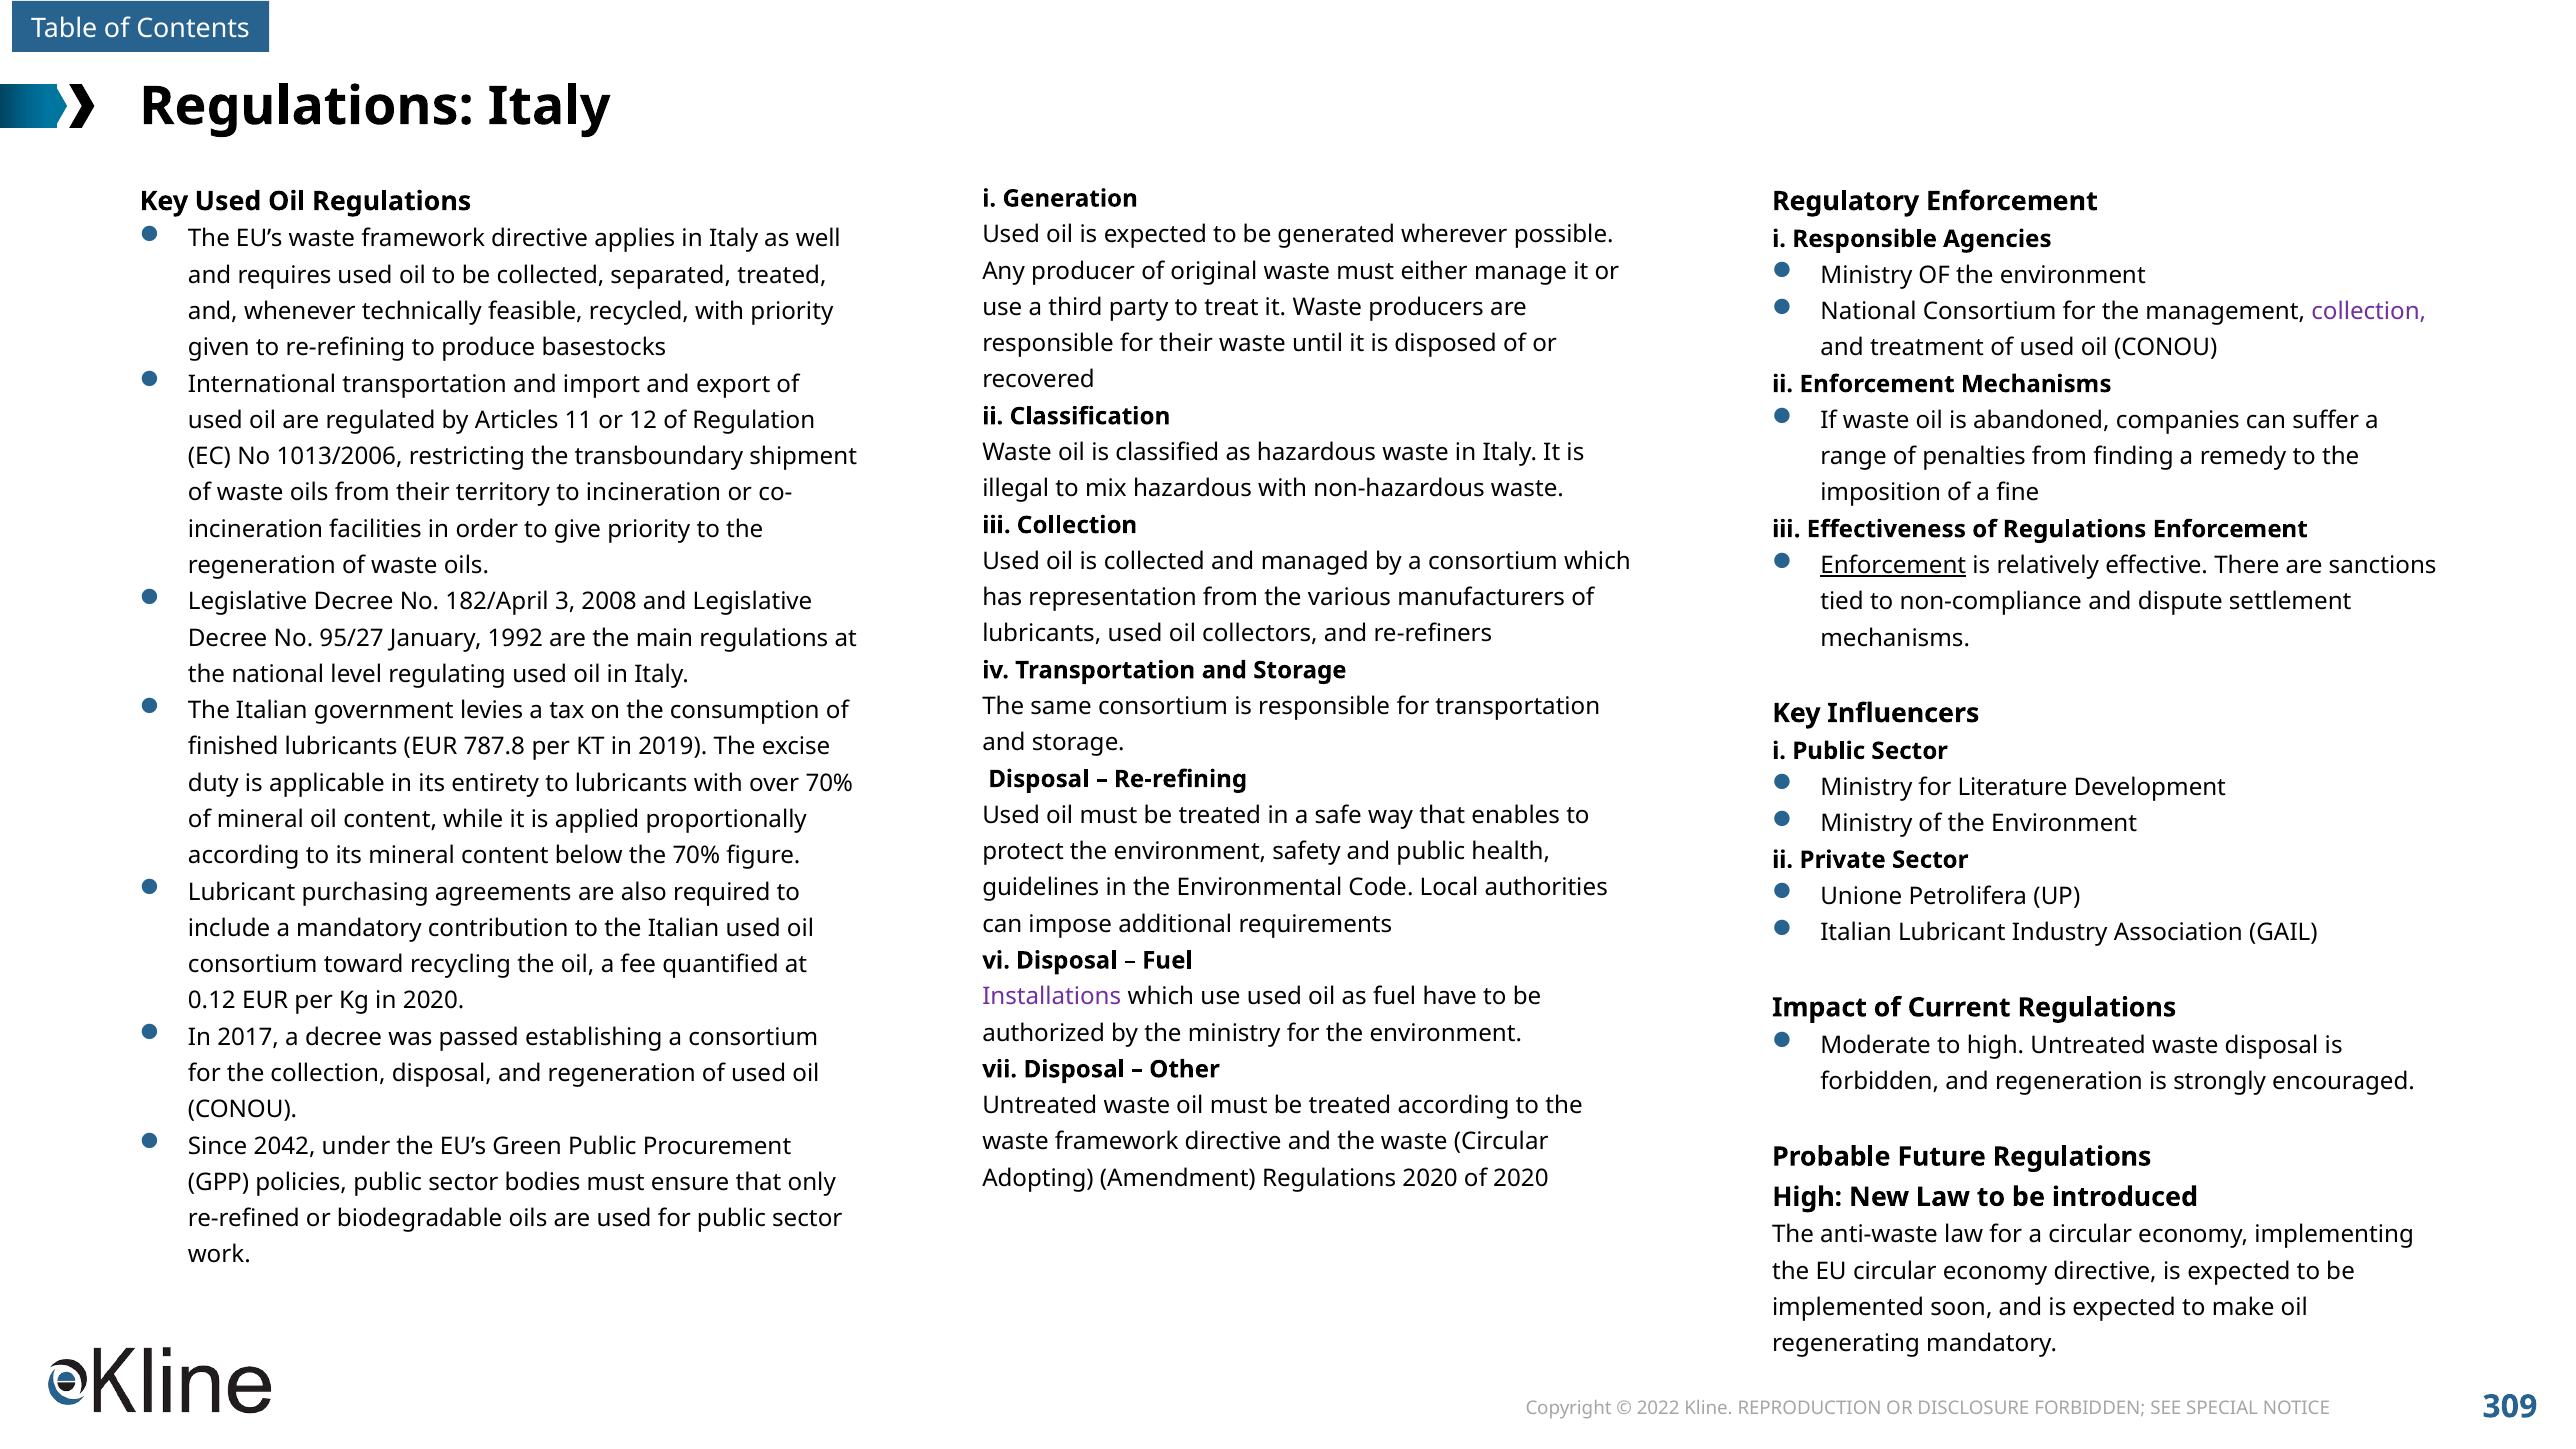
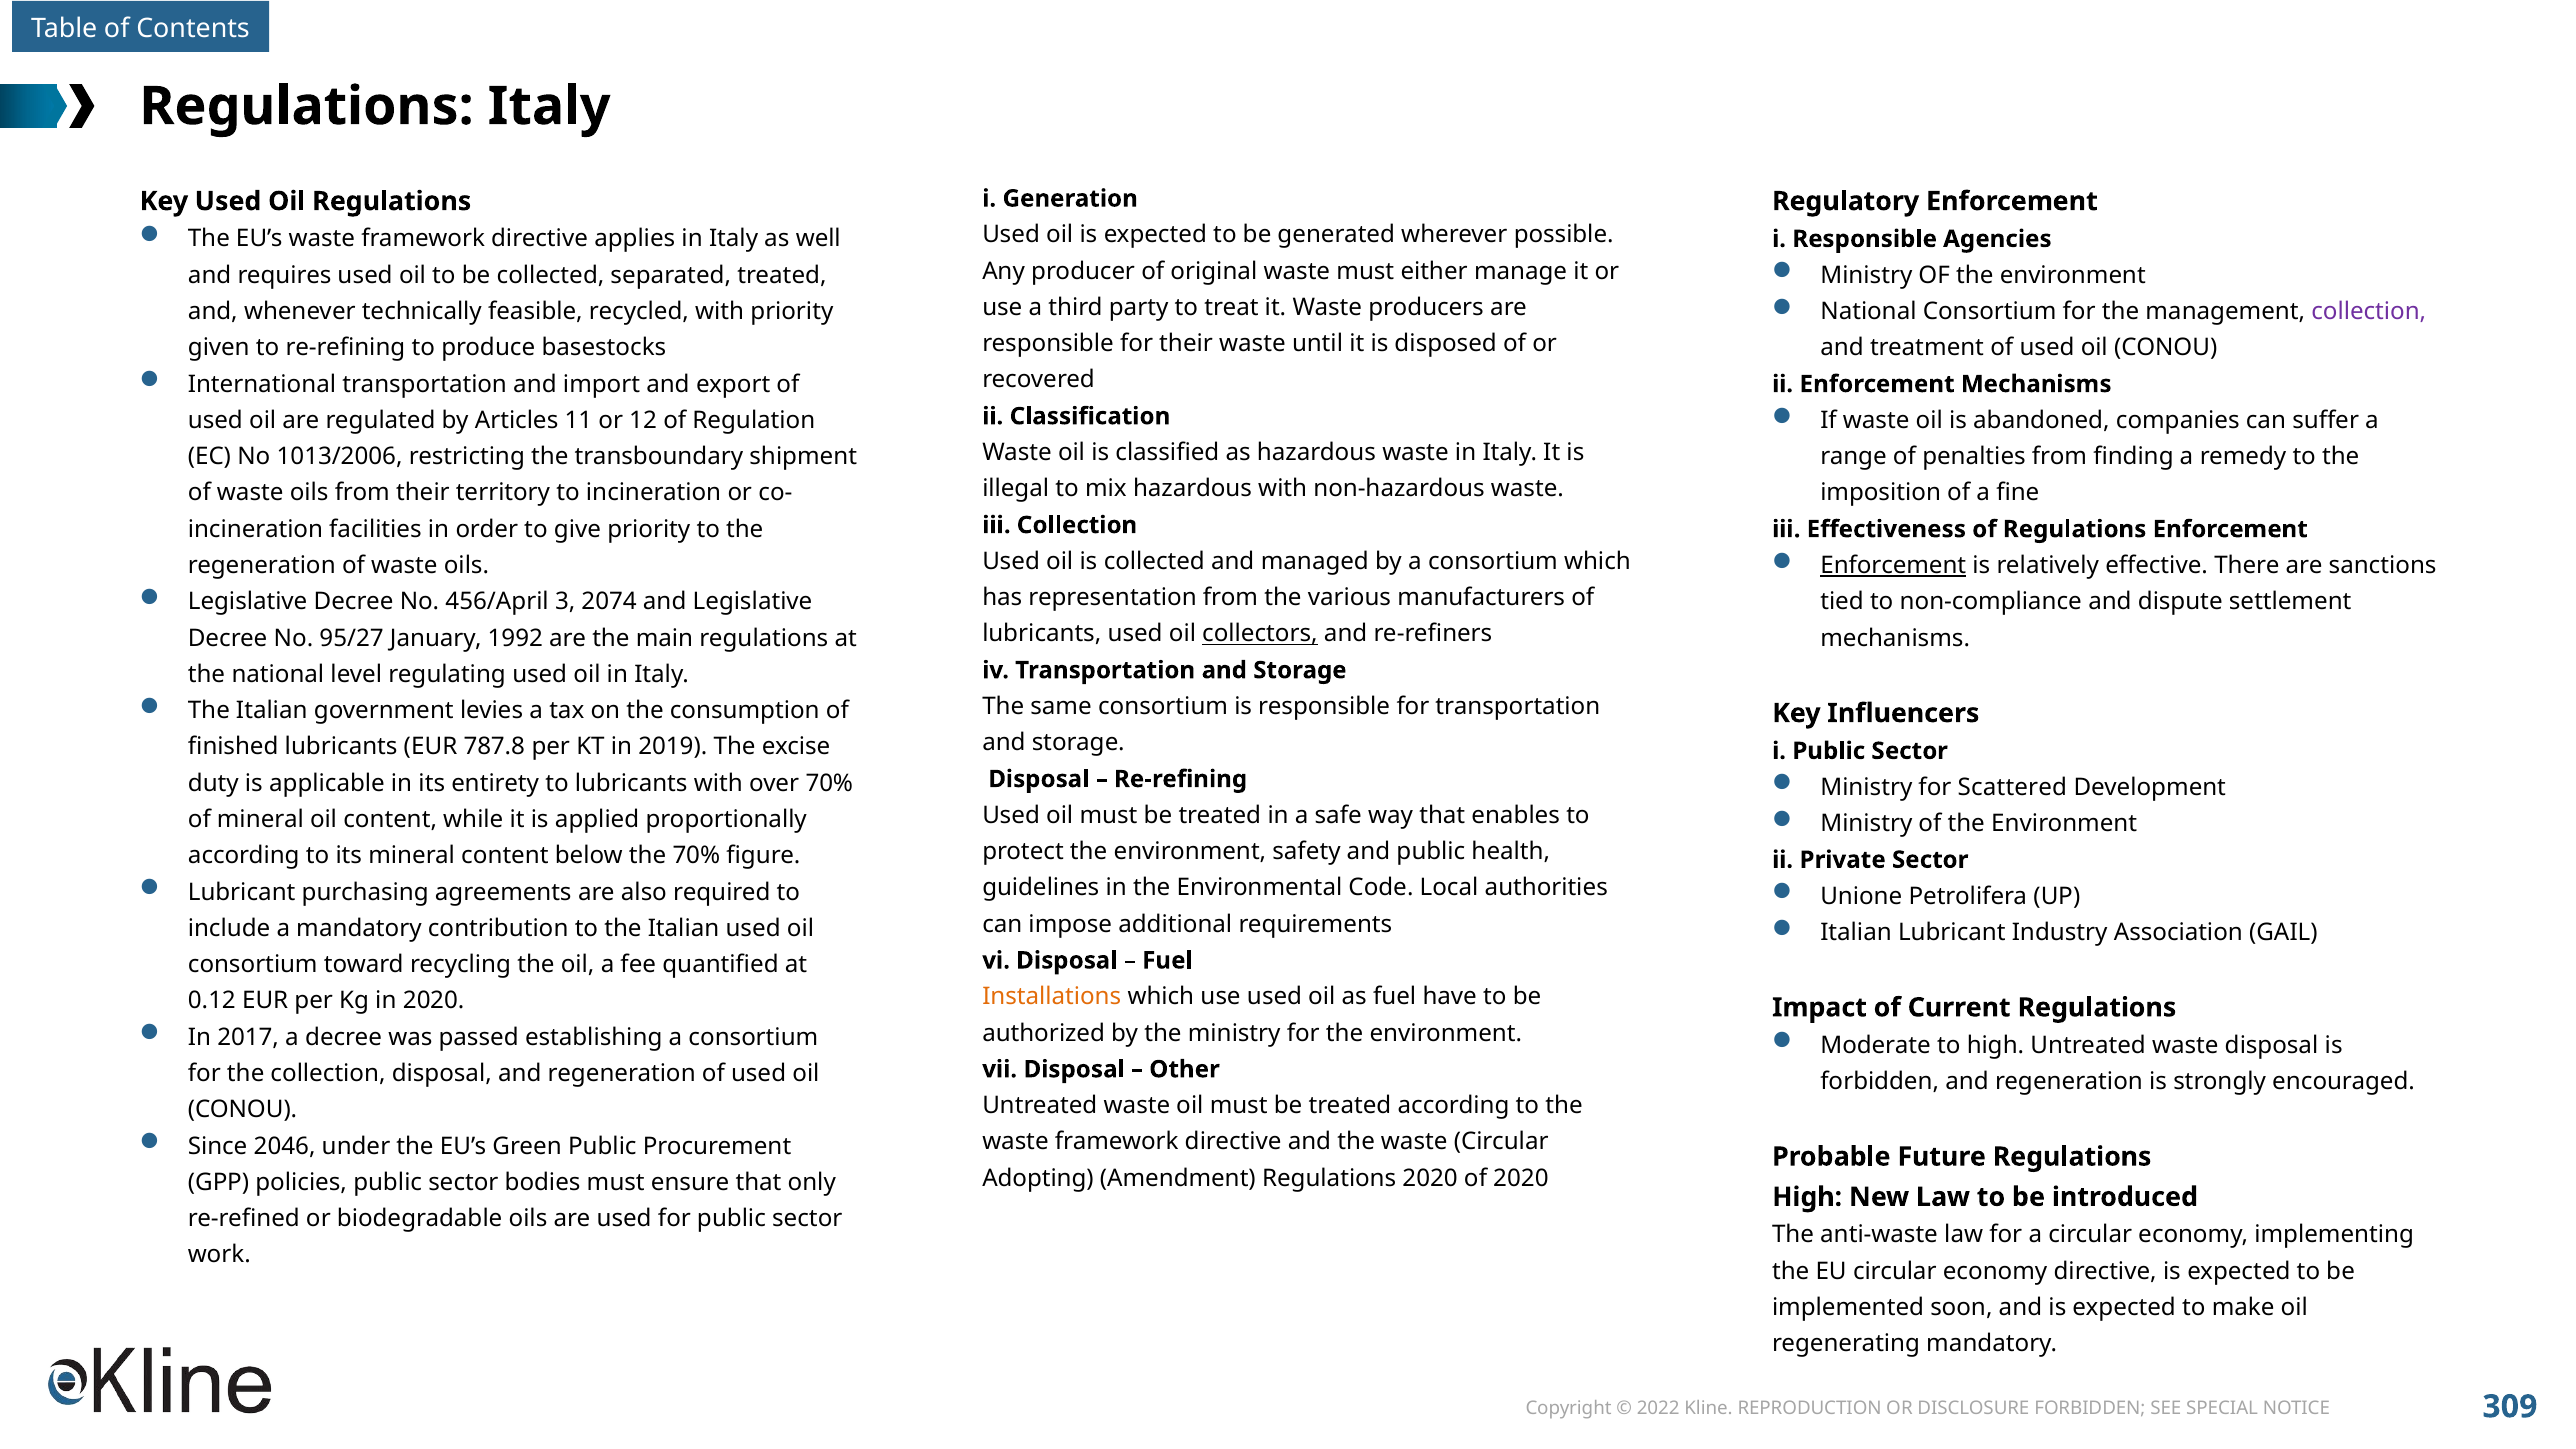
182/April: 182/April -> 456/April (497, 602)
2008: 2008 -> 2074 (609, 602)
collectors underline: none -> present (1260, 634)
Literature: Literature -> Scattered (2012, 787)
Installations colour: purple -> orange (1052, 997)
2042: 2042 -> 2046 (285, 1146)
